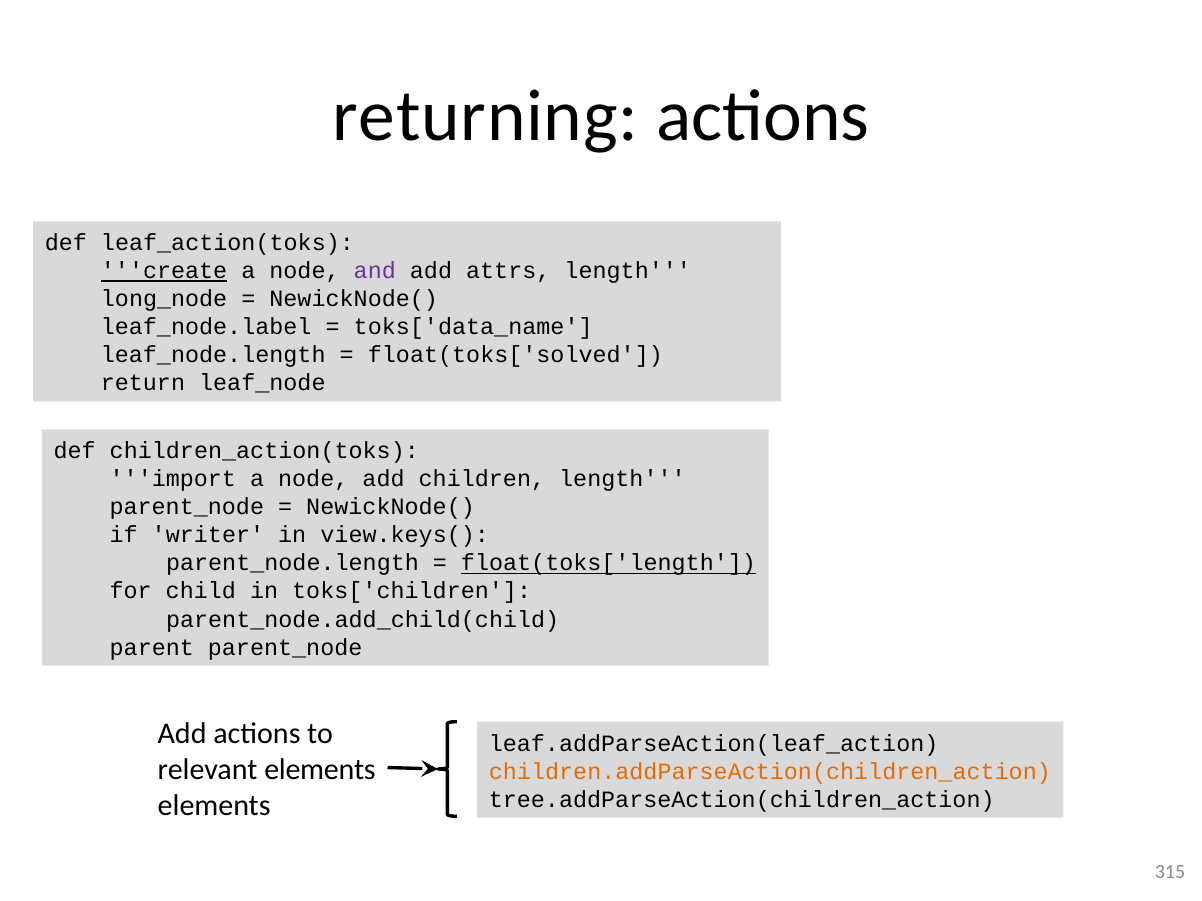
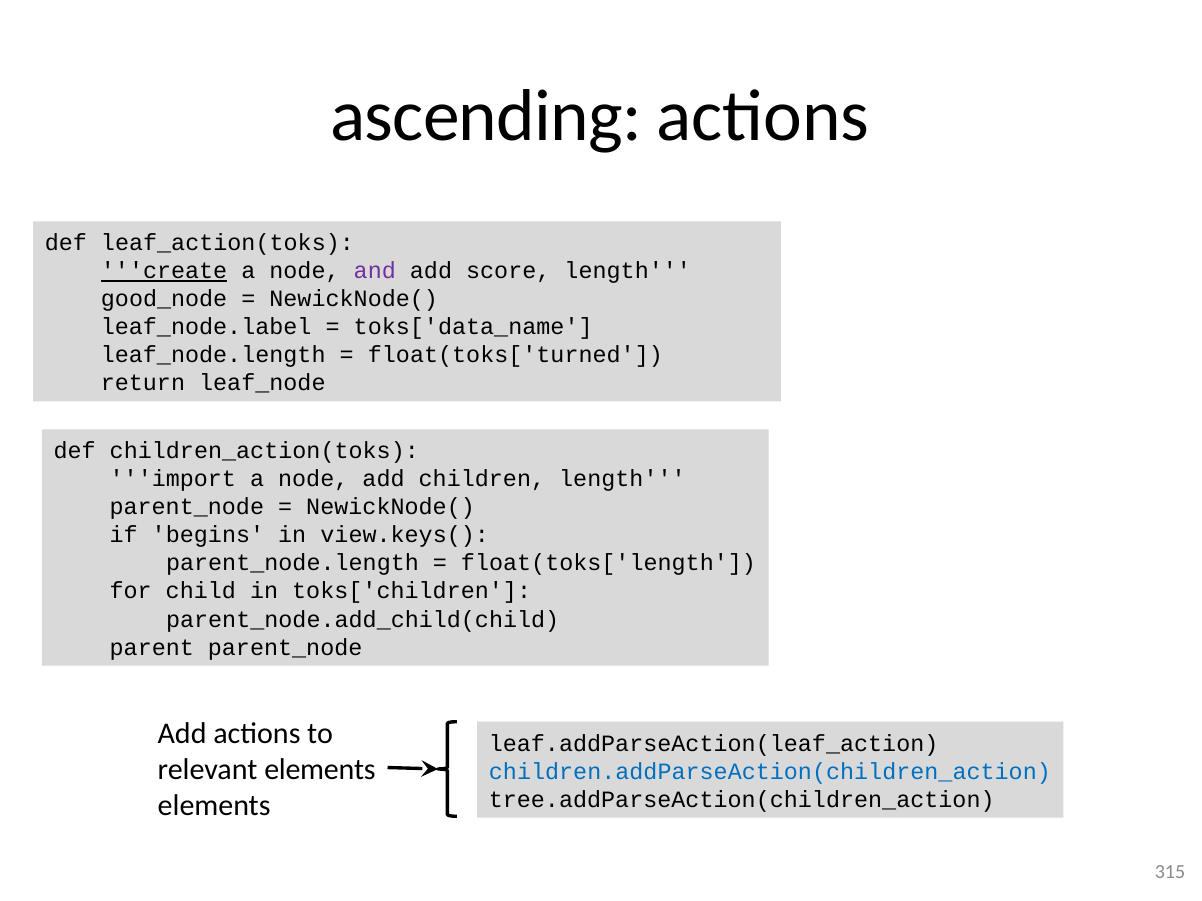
returning: returning -> ascending (486, 116)
attrs: attrs -> score (508, 271)
long_node: long_node -> good_node (164, 299)
float(toks['solved: float(toks['solved -> float(toks['turned (515, 355)
writer: writer -> begins (208, 535)
float(toks['length underline: present -> none (608, 564)
children.addParseAction(children_action colour: orange -> blue (770, 772)
